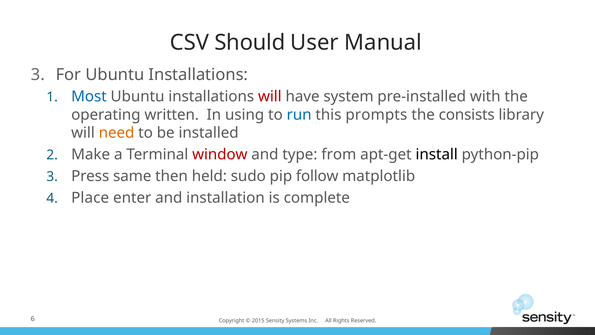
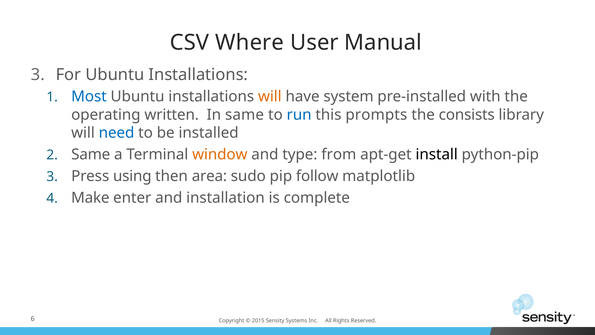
Should: Should -> Where (250, 42)
will colour: red -> orange (270, 96)
In using: using -> same (245, 115)
need colour: orange -> blue (117, 133)
Make: Make -> Same (91, 154)
window colour: red -> orange (220, 154)
same: same -> using (132, 176)
held: held -> area (209, 176)
Place: Place -> Make (90, 198)
